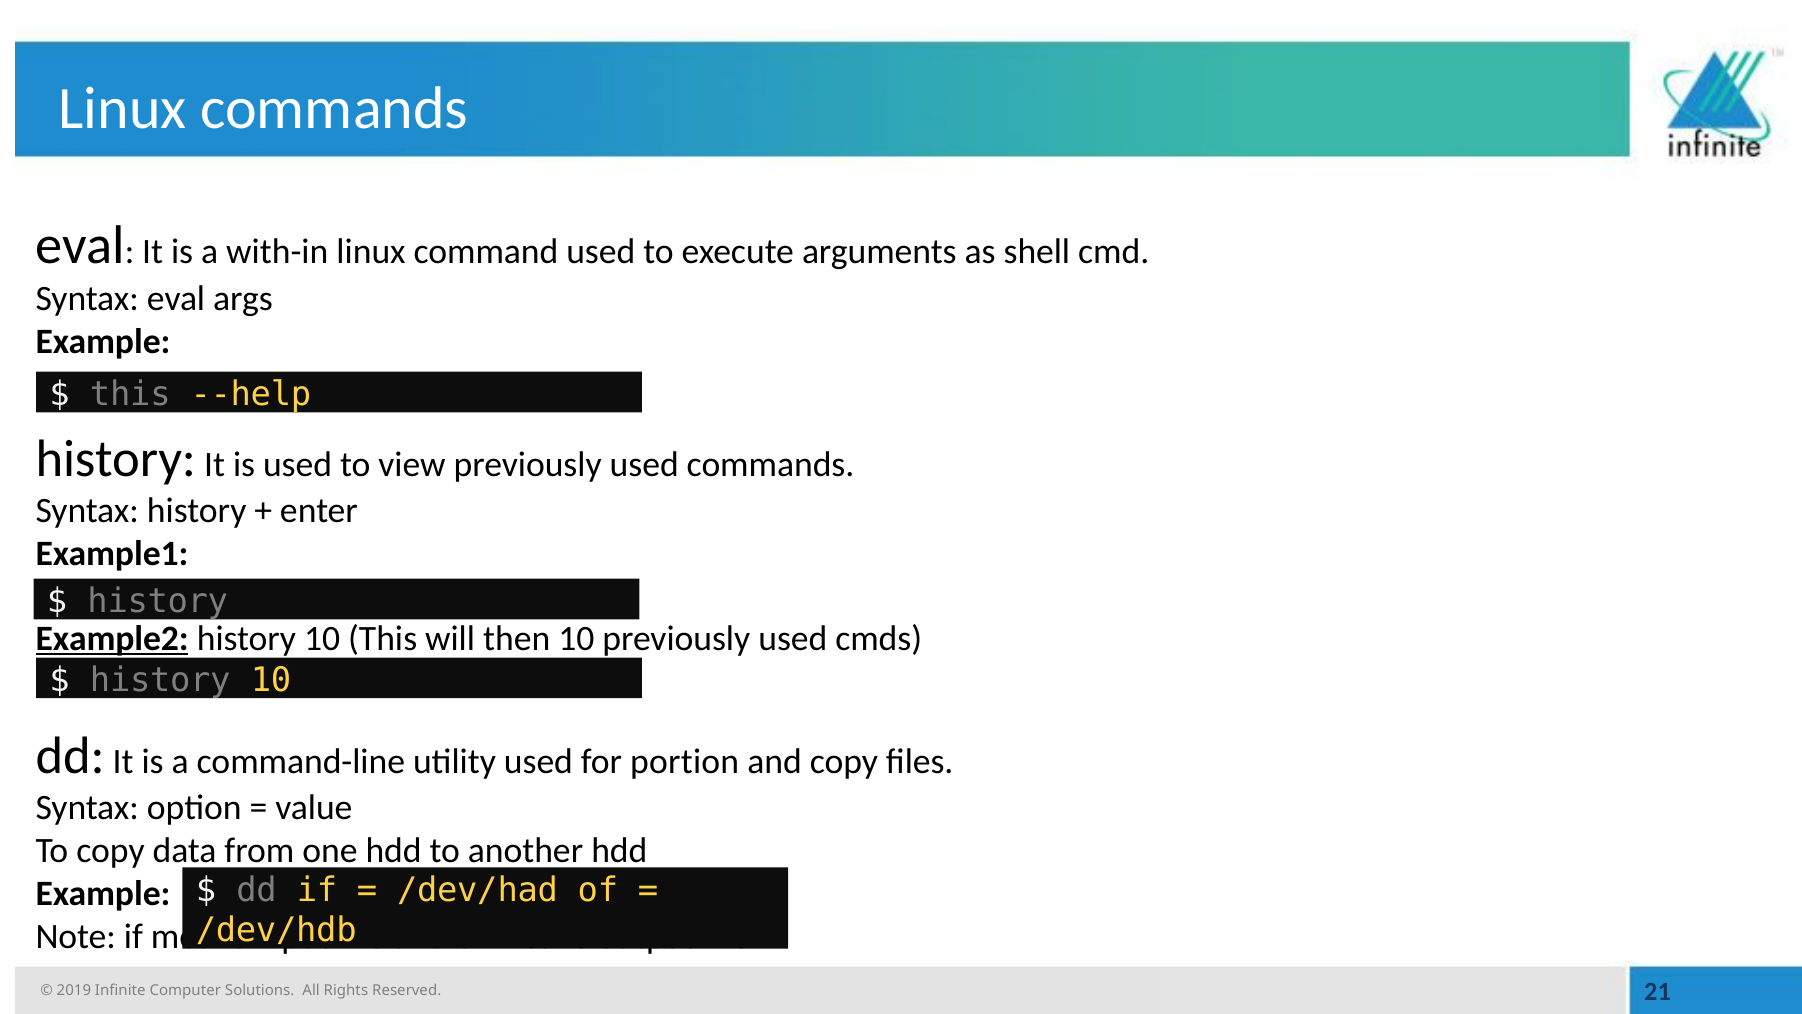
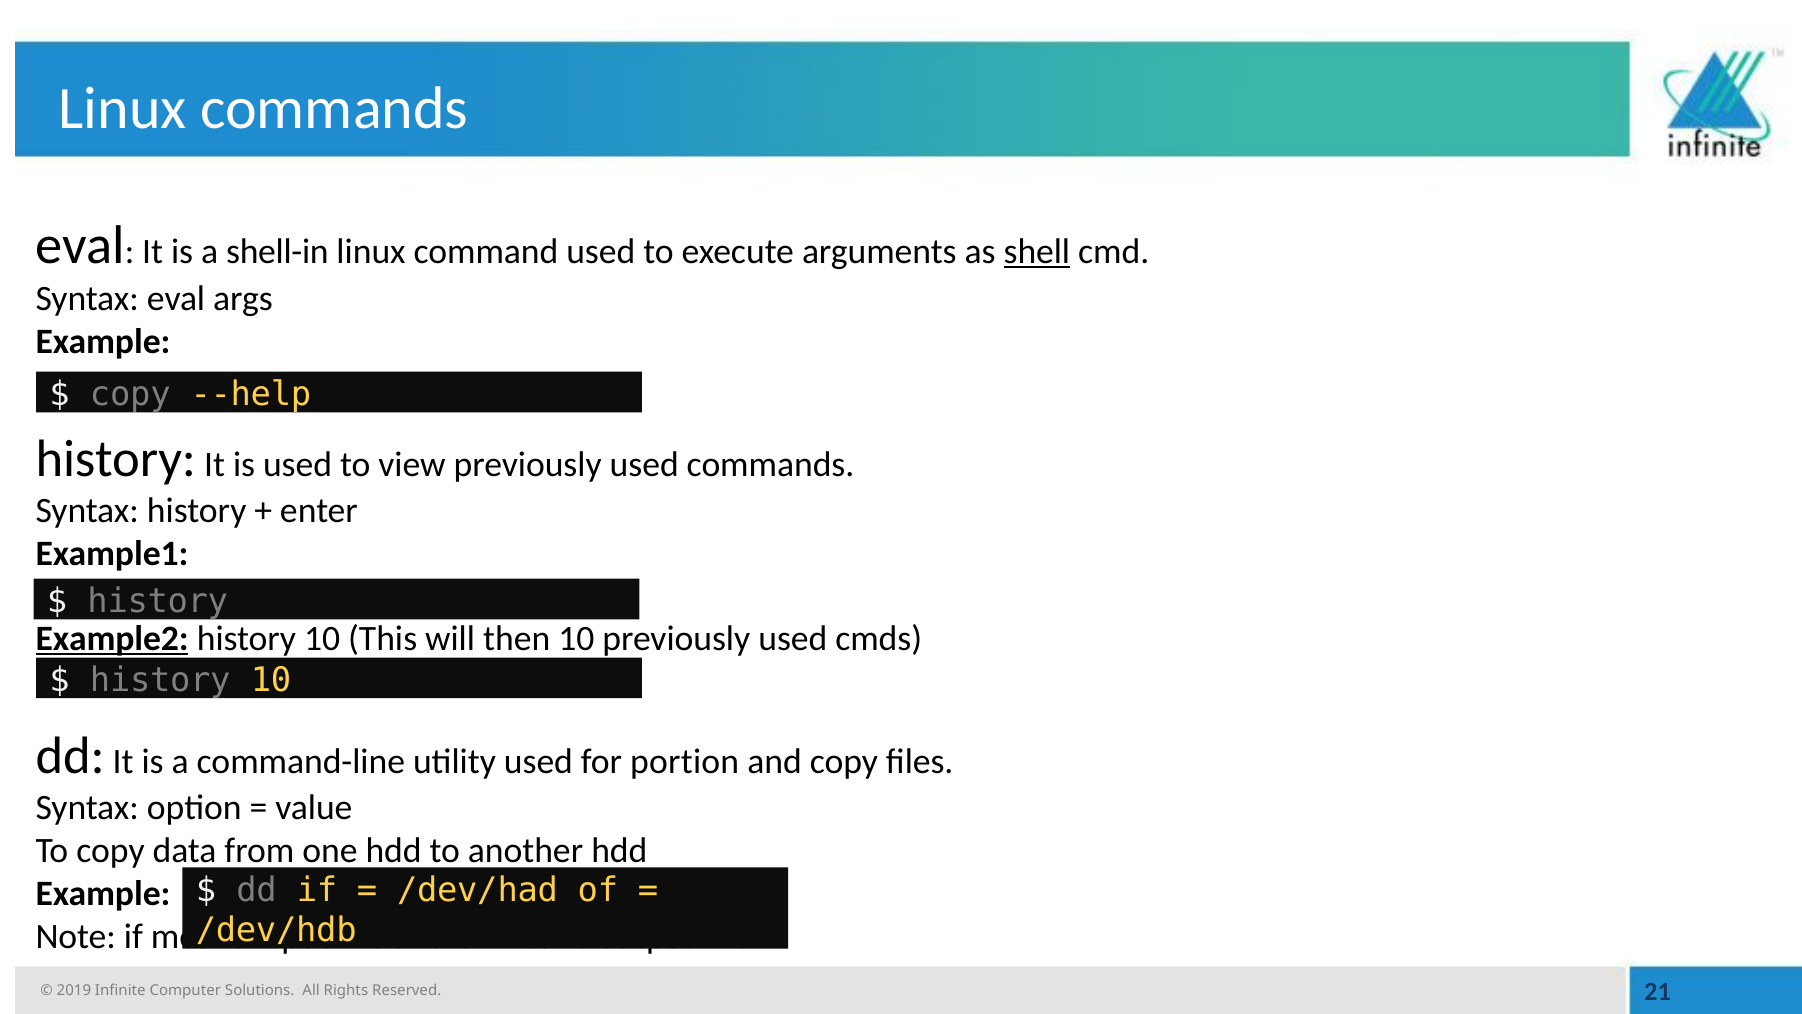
with-in: with-in -> shell-in (277, 252)
shell underline: none -> present (1037, 252)
this: this -> copy (130, 394)
